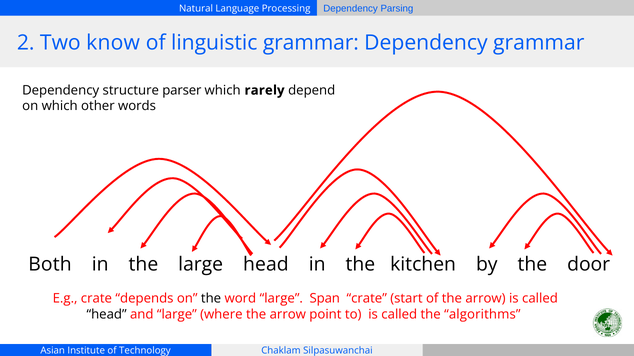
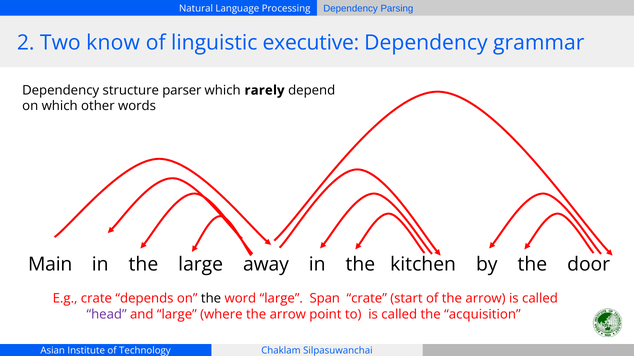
linguistic grammar: grammar -> executive (311, 43)
Both: Both -> Main (50, 265)
large head: head -> away (266, 265)
head colour: black -> purple (107, 315)
algorithms: algorithms -> acquisition (482, 315)
